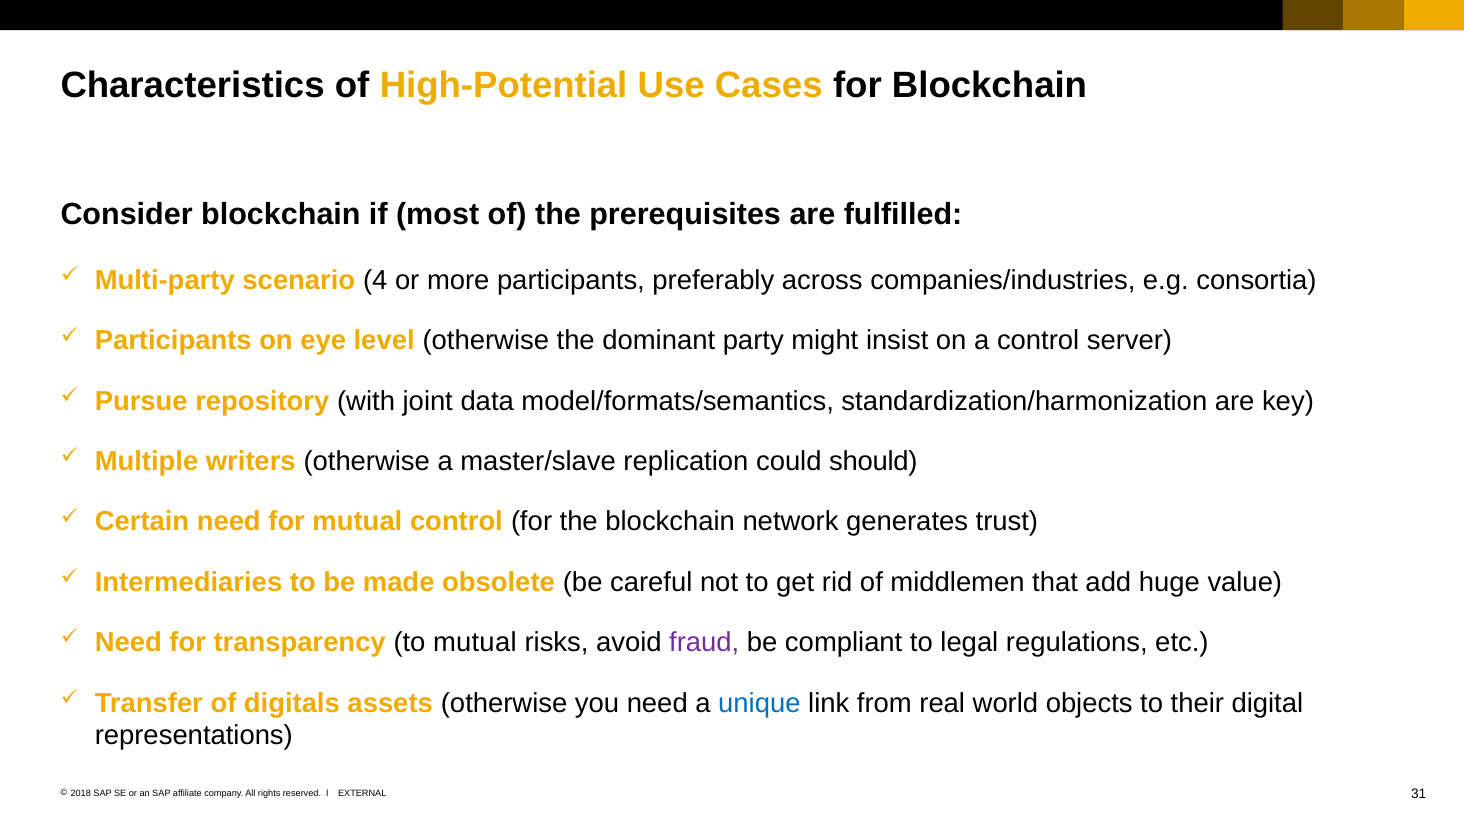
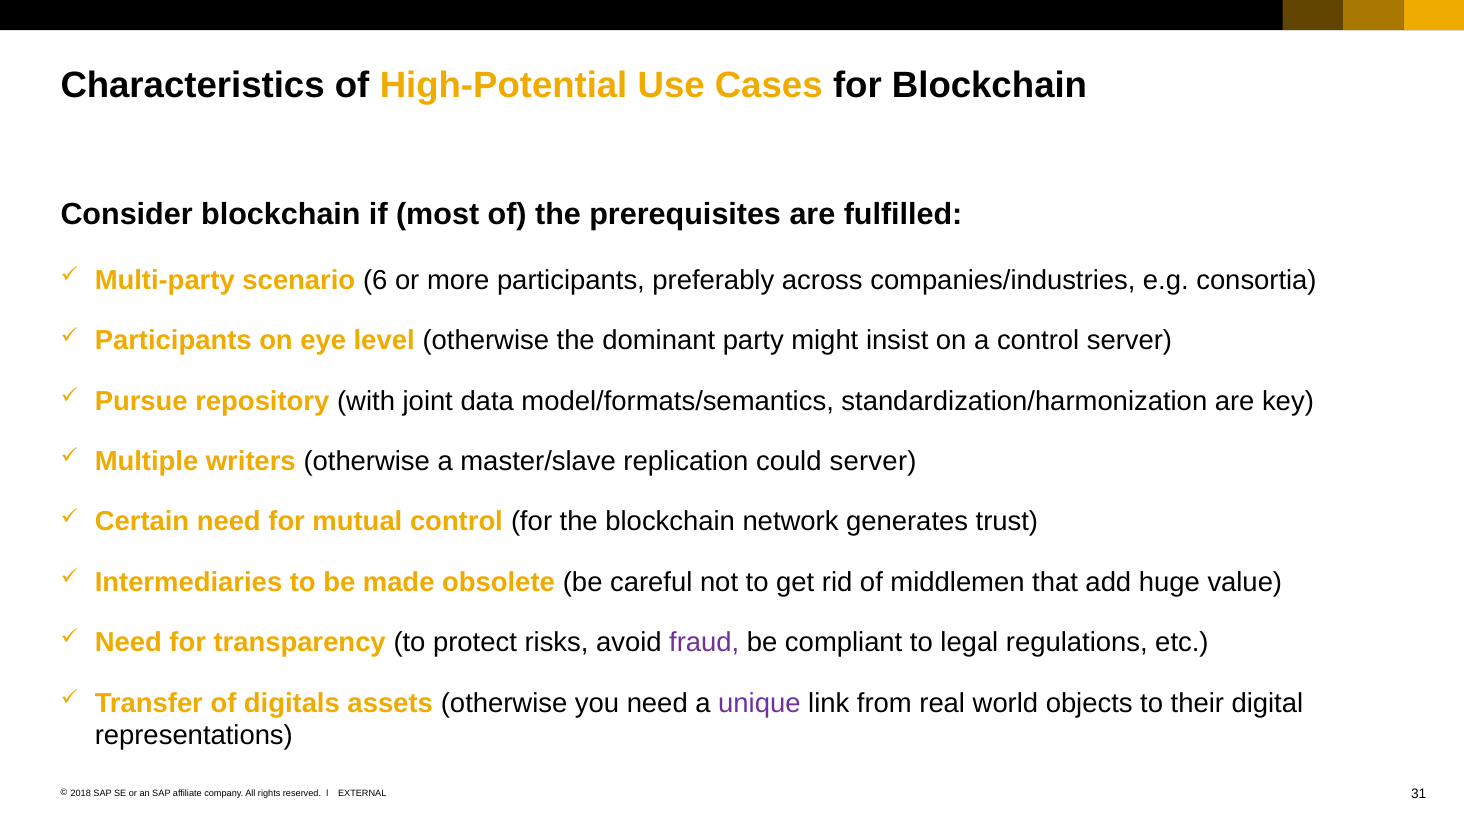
4: 4 -> 6 (375, 281)
could should: should -> server (873, 462)
to mutual: mutual -> protect (475, 643)
unique colour: blue -> purple (759, 703)
